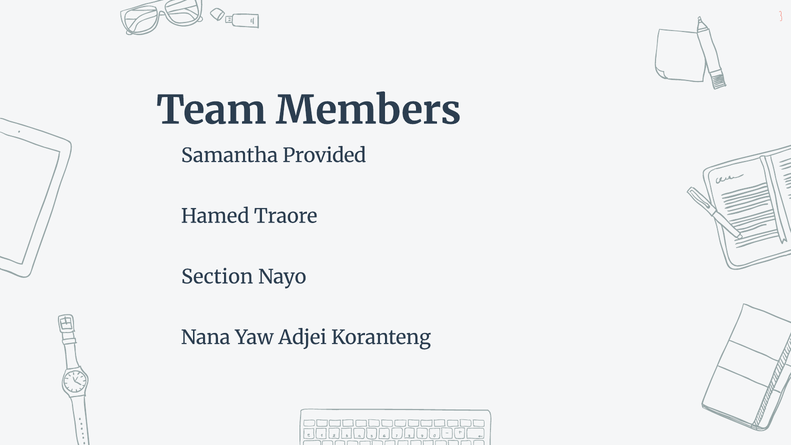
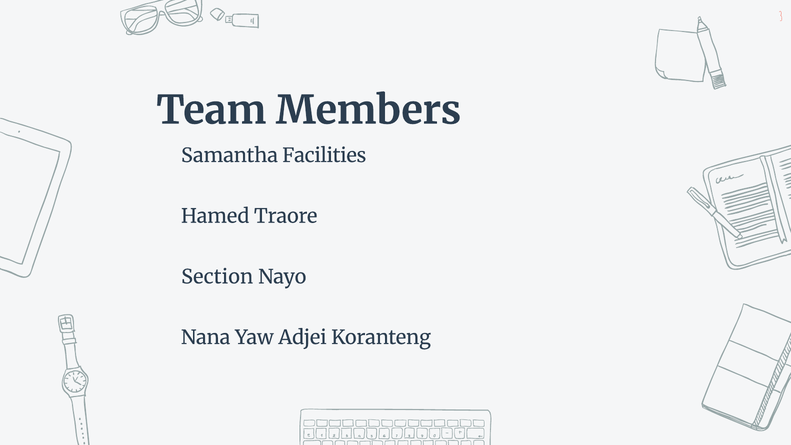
Provided: Provided -> Facilities (324, 156)
